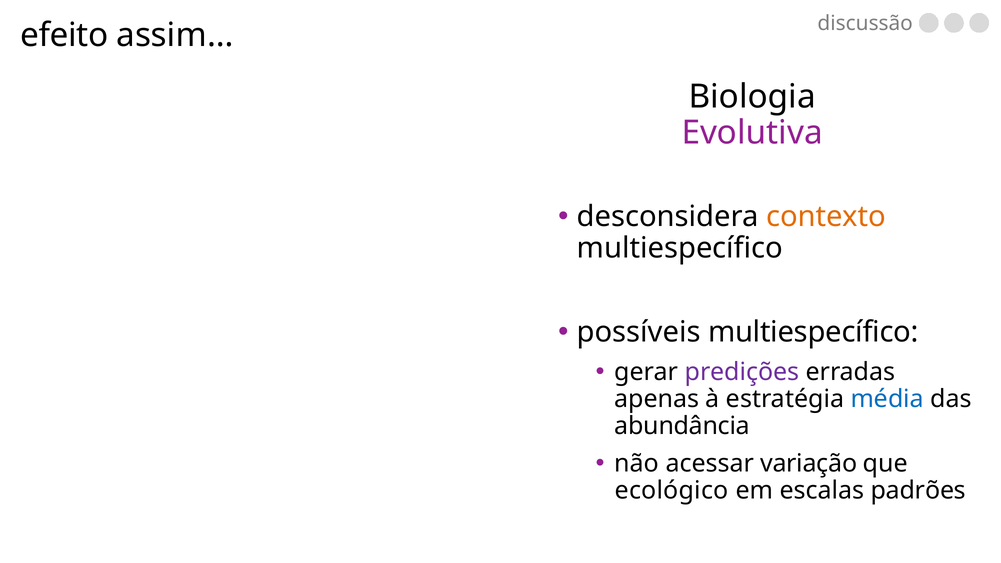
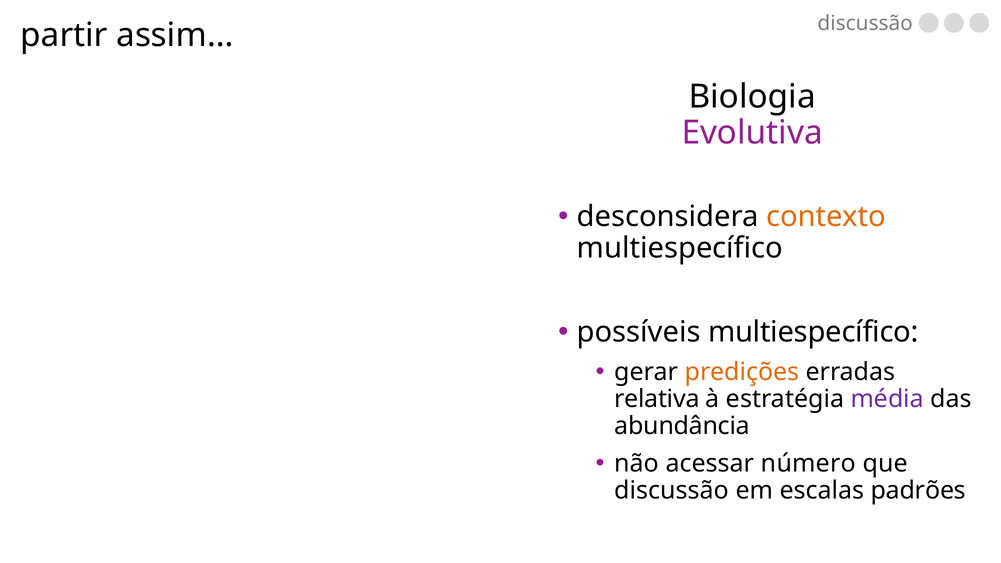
efeito: efeito -> partir (64, 35)
predições colour: purple -> orange (742, 372)
apenas: apenas -> relativa (657, 399)
média colour: blue -> purple (887, 399)
variação: variação -> número (808, 463)
ecológico: ecológico -> discussão (672, 490)
